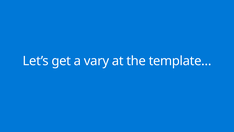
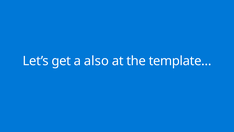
vary: vary -> also (96, 61)
